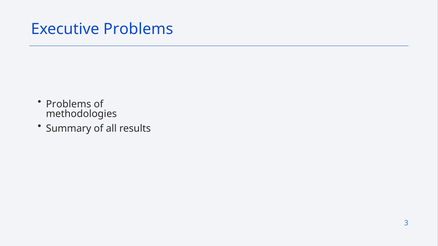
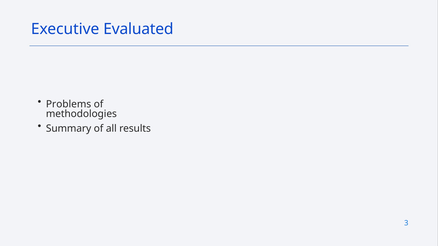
Executive Problems: Problems -> Evaluated (138, 29)
